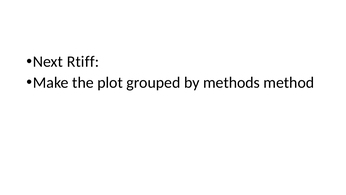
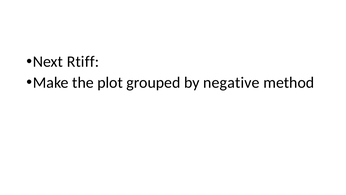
methods: methods -> negative (231, 82)
